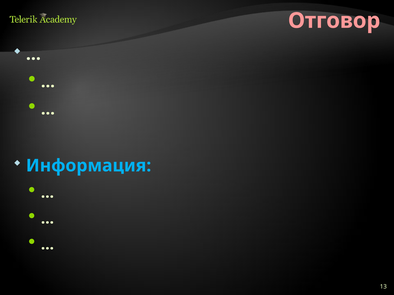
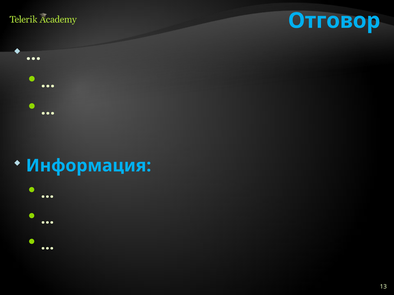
Отговор colour: pink -> light blue (334, 21)
